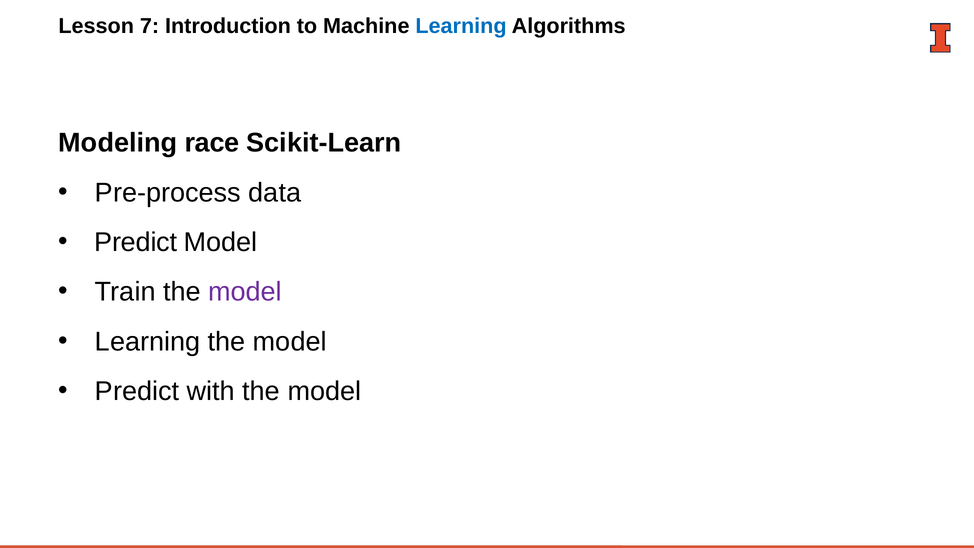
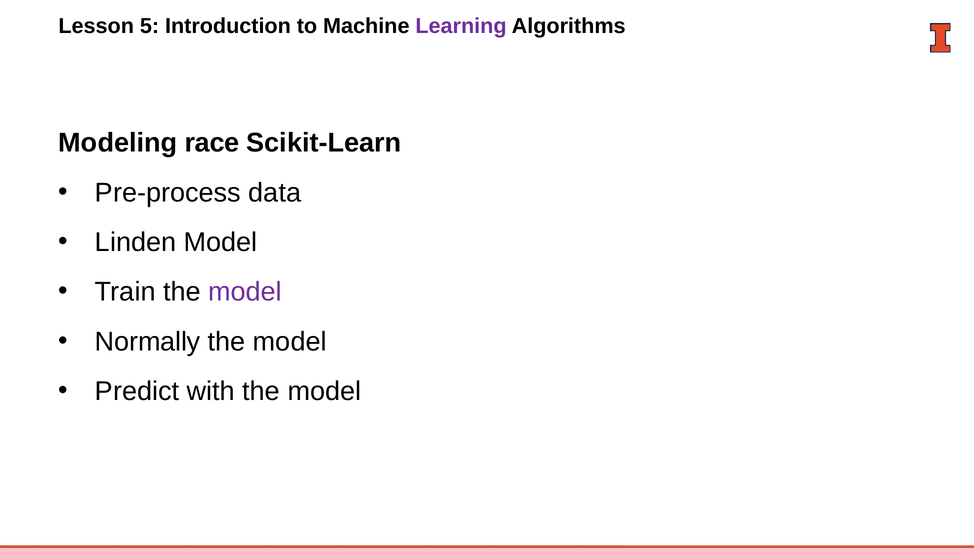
7: 7 -> 5 (149, 26)
Learning colour: blue -> purple (461, 26)
Predict: Predict -> Linden (136, 242)
Learning: Learning -> Normally (148, 342)
